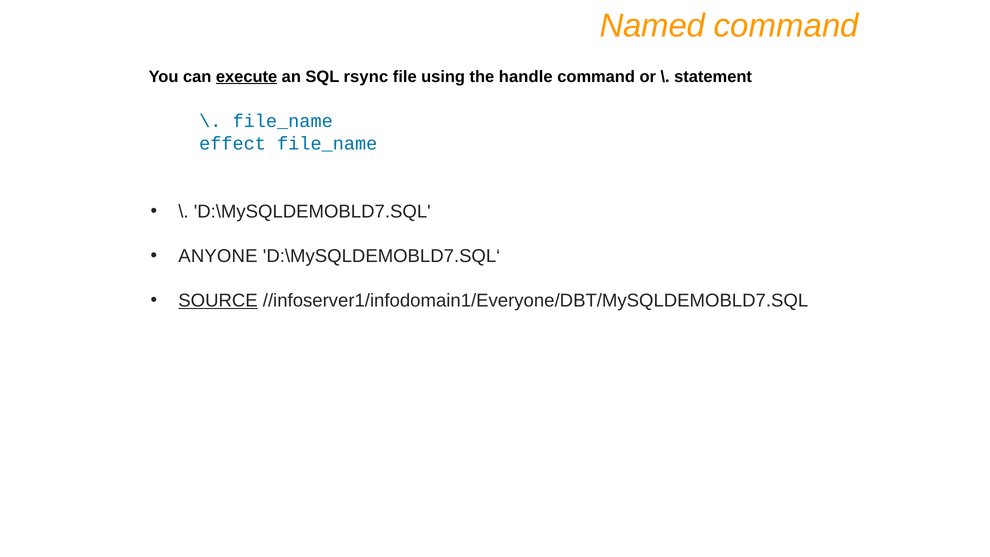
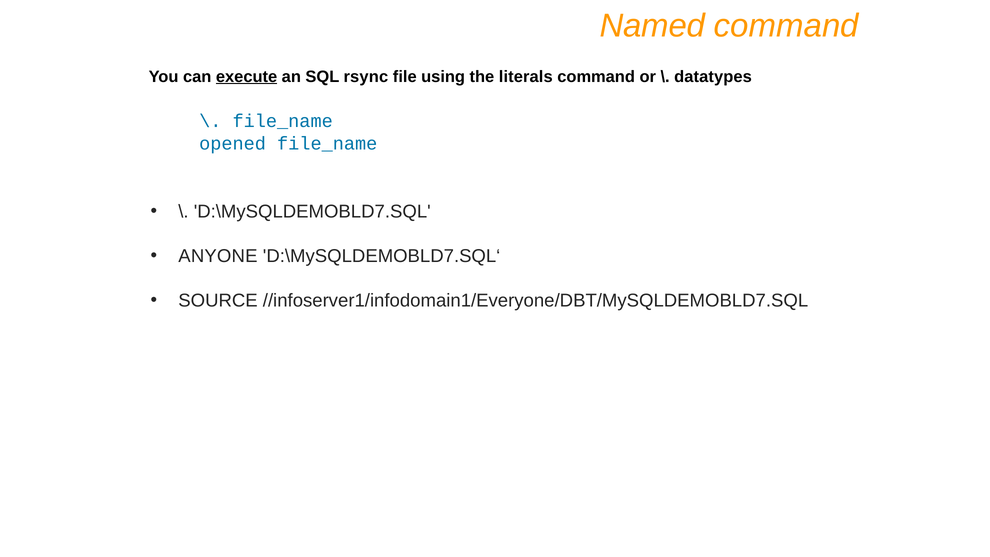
handle: handle -> literals (526, 77)
statement: statement -> datatypes (713, 77)
effect: effect -> opened (233, 144)
SOURCE underline: present -> none (218, 301)
